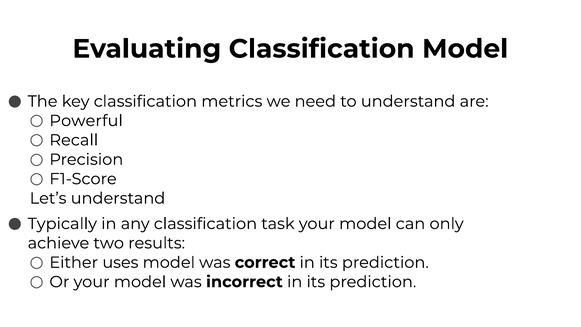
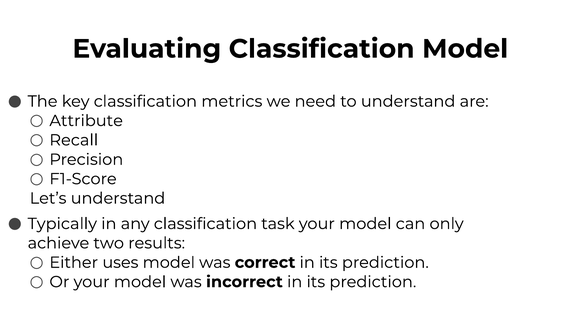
Powerful: Powerful -> Attribute (86, 121)
